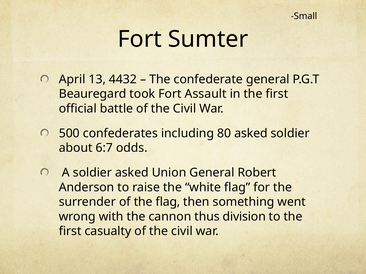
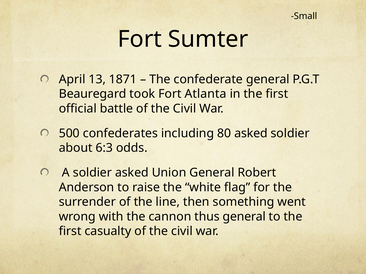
4432: 4432 -> 1871 (123, 79)
Assault: Assault -> Atlanta (206, 94)
6:7: 6:7 -> 6:3 (104, 148)
the flag: flag -> line (168, 202)
thus division: division -> general (244, 217)
